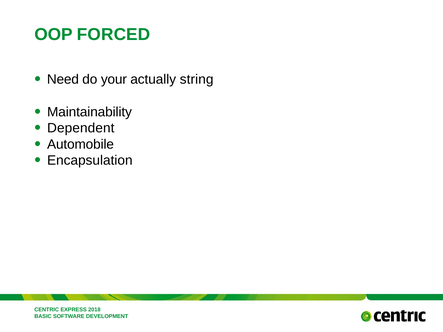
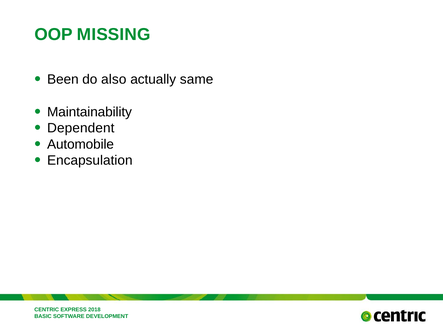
FORCED: FORCED -> MISSING (114, 34)
Need: Need -> Been (63, 80)
your: your -> also (114, 80)
string: string -> same (197, 80)
